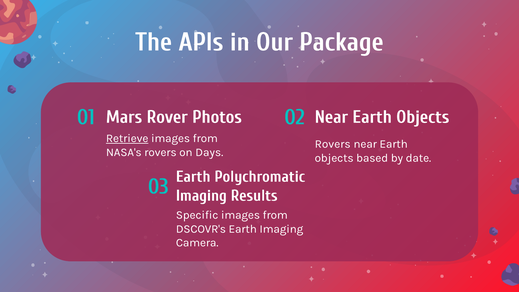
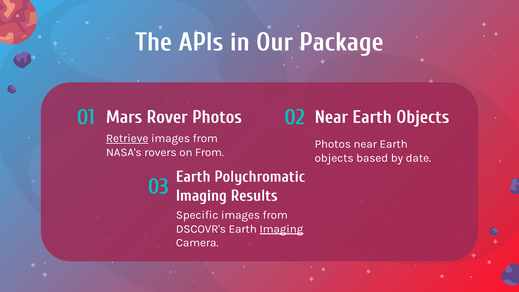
Rovers: Rovers -> Photos (333, 144)
on Days: Days -> From (209, 152)
Imaging underline: none -> present (281, 229)
